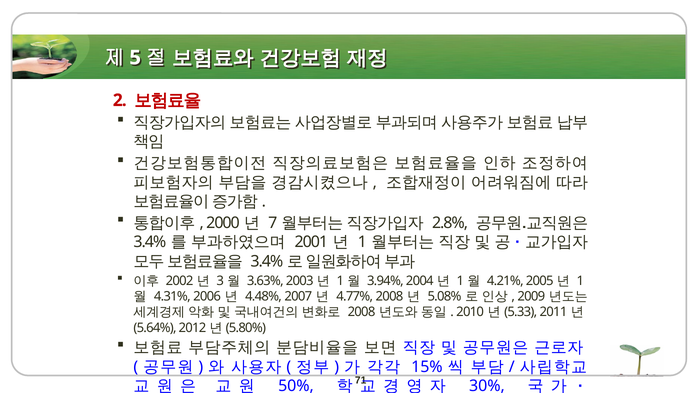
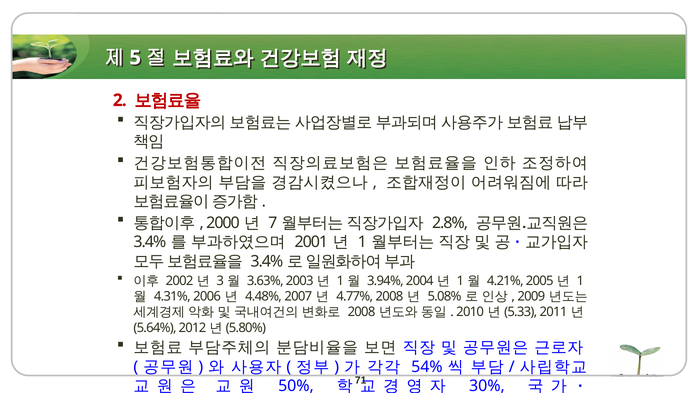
15%: 15% -> 54% (427, 367)
